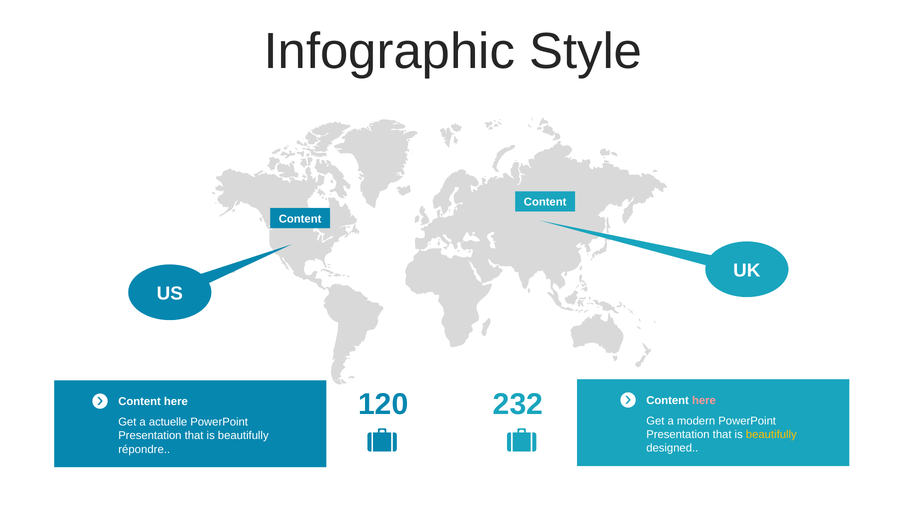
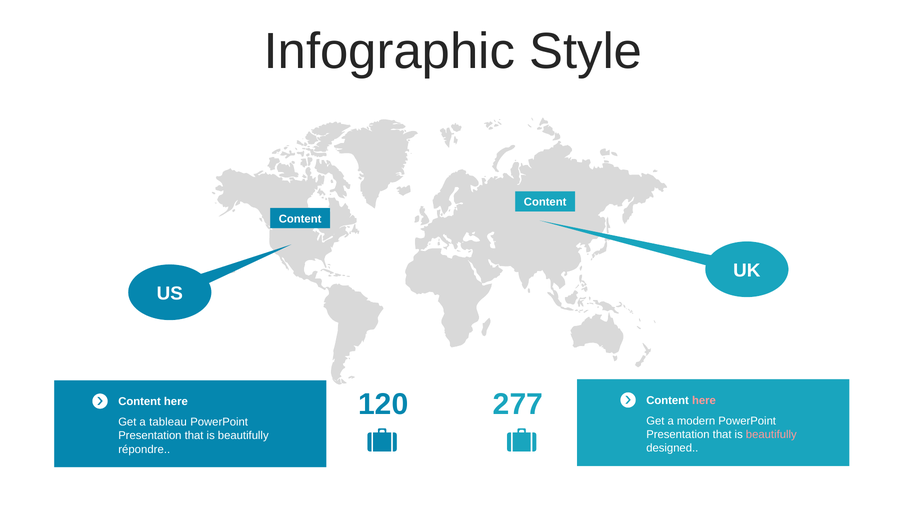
232: 232 -> 277 (518, 405)
actuelle: actuelle -> tableau (168, 423)
beautifully colour: yellow -> pink (771, 435)
